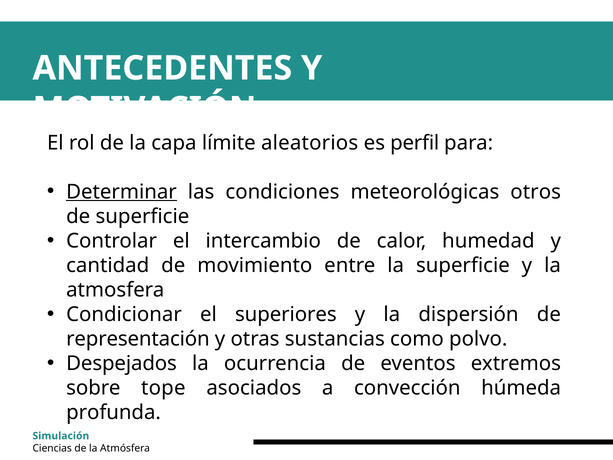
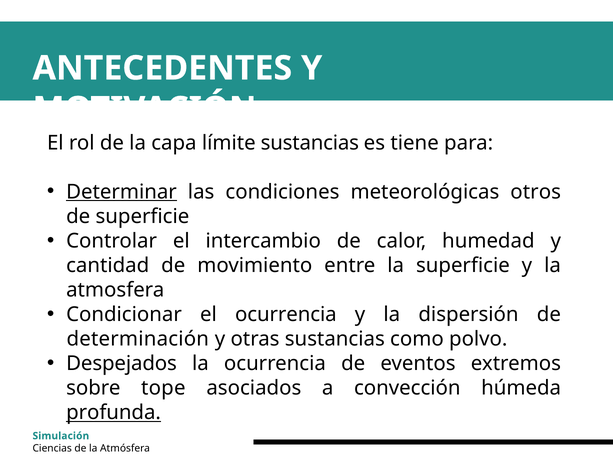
límite aleatorios: aleatorios -> sustancias (310, 143)
perfil: perfil -> tiene (415, 143)
el superiores: superiores -> ocurrencia (286, 314)
representación: representación -> determinación (138, 339)
profunda underline: none -> present (114, 412)
